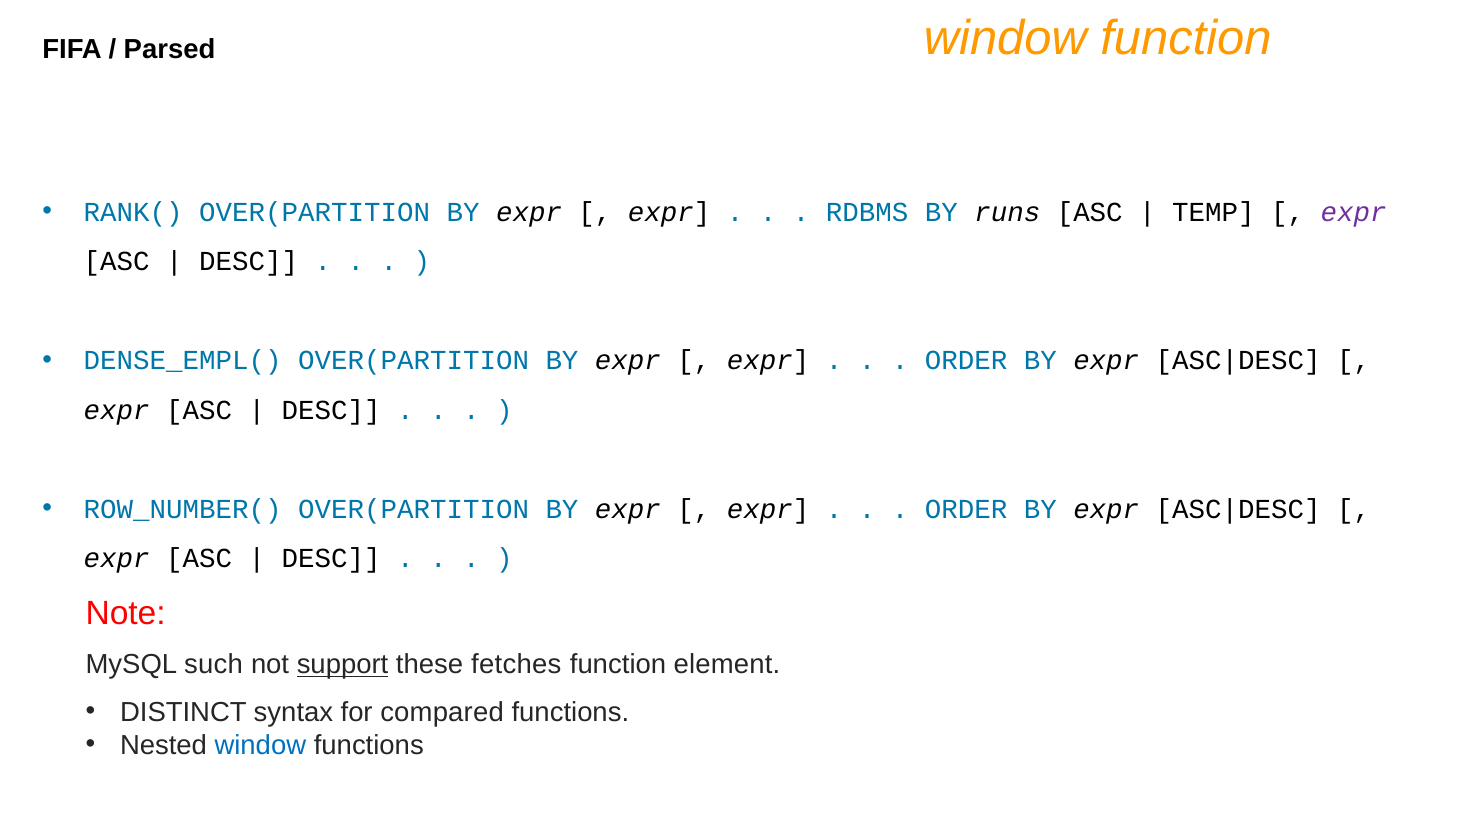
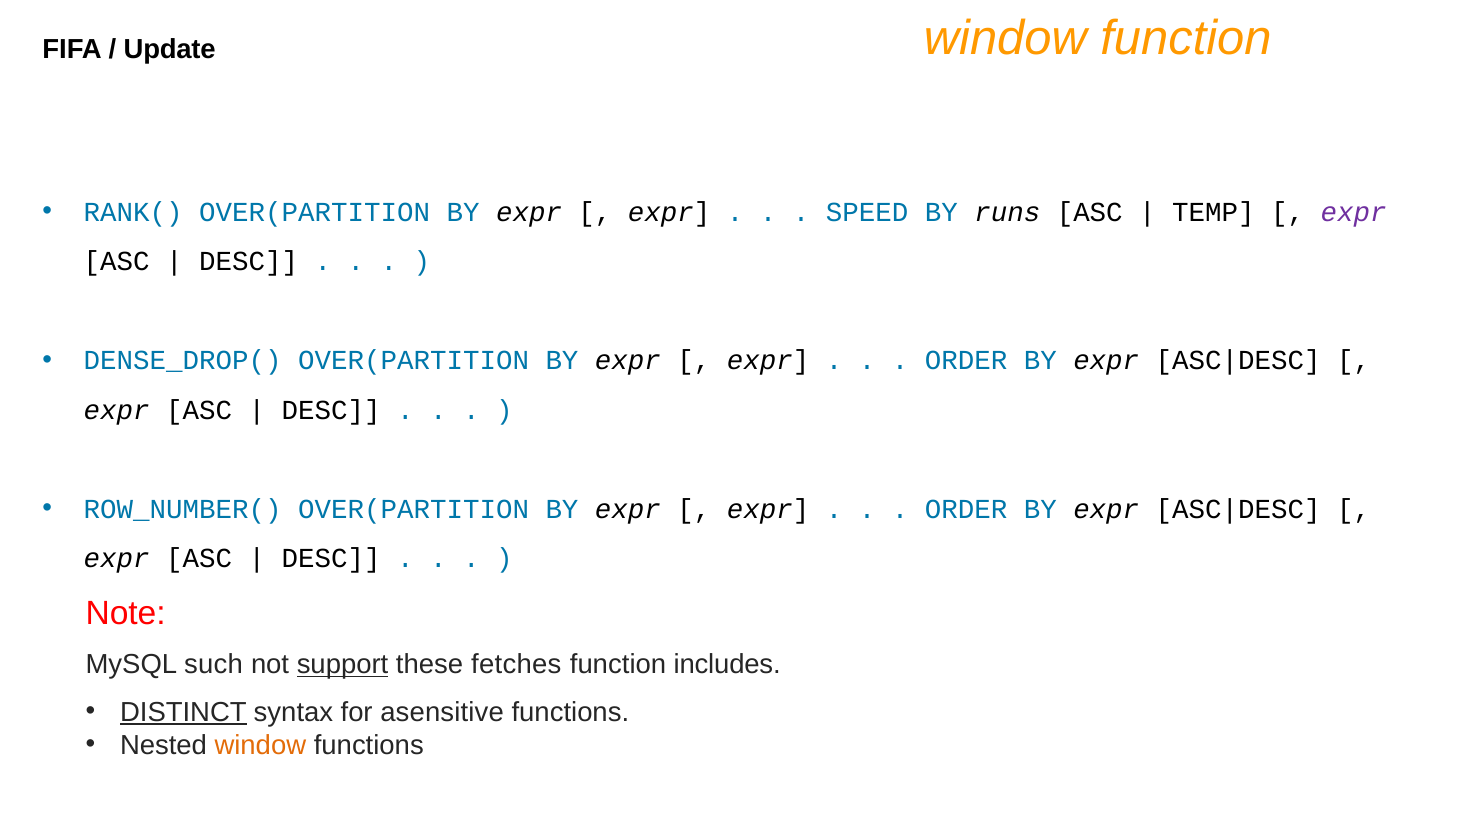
Parsed: Parsed -> Update (170, 50)
RDBMS: RDBMS -> SPEED (867, 212)
DENSE_EMPL(: DENSE_EMPL( -> DENSE_DROP( (183, 361)
element: element -> includes (727, 664)
DISTINCT underline: none -> present (183, 712)
compared: compared -> asensitive (442, 712)
window colour: blue -> orange (260, 745)
